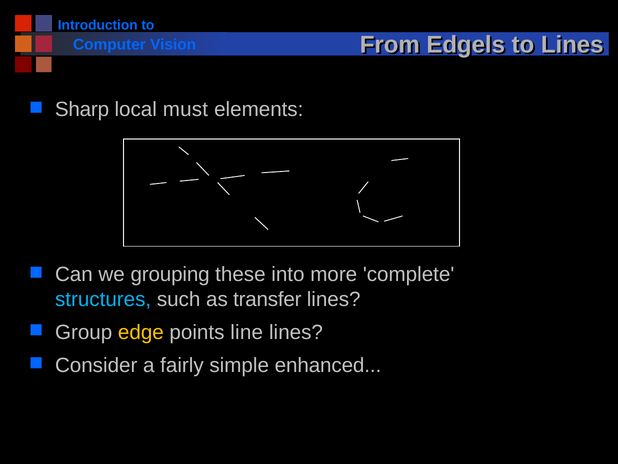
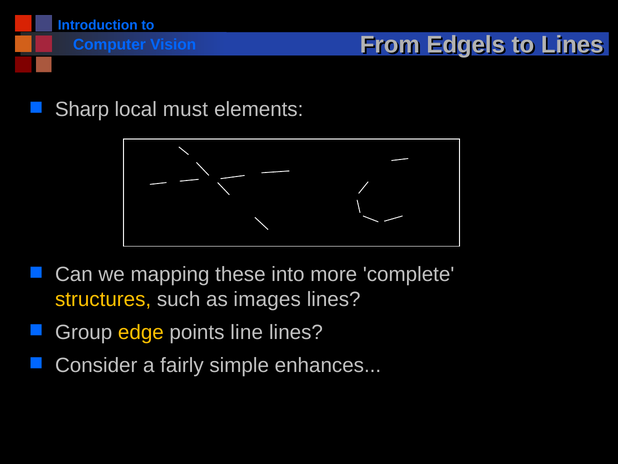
grouping: grouping -> mapping (170, 274)
structures colour: light blue -> yellow (103, 299)
transfer: transfer -> images (267, 299)
enhanced: enhanced -> enhances (328, 365)
